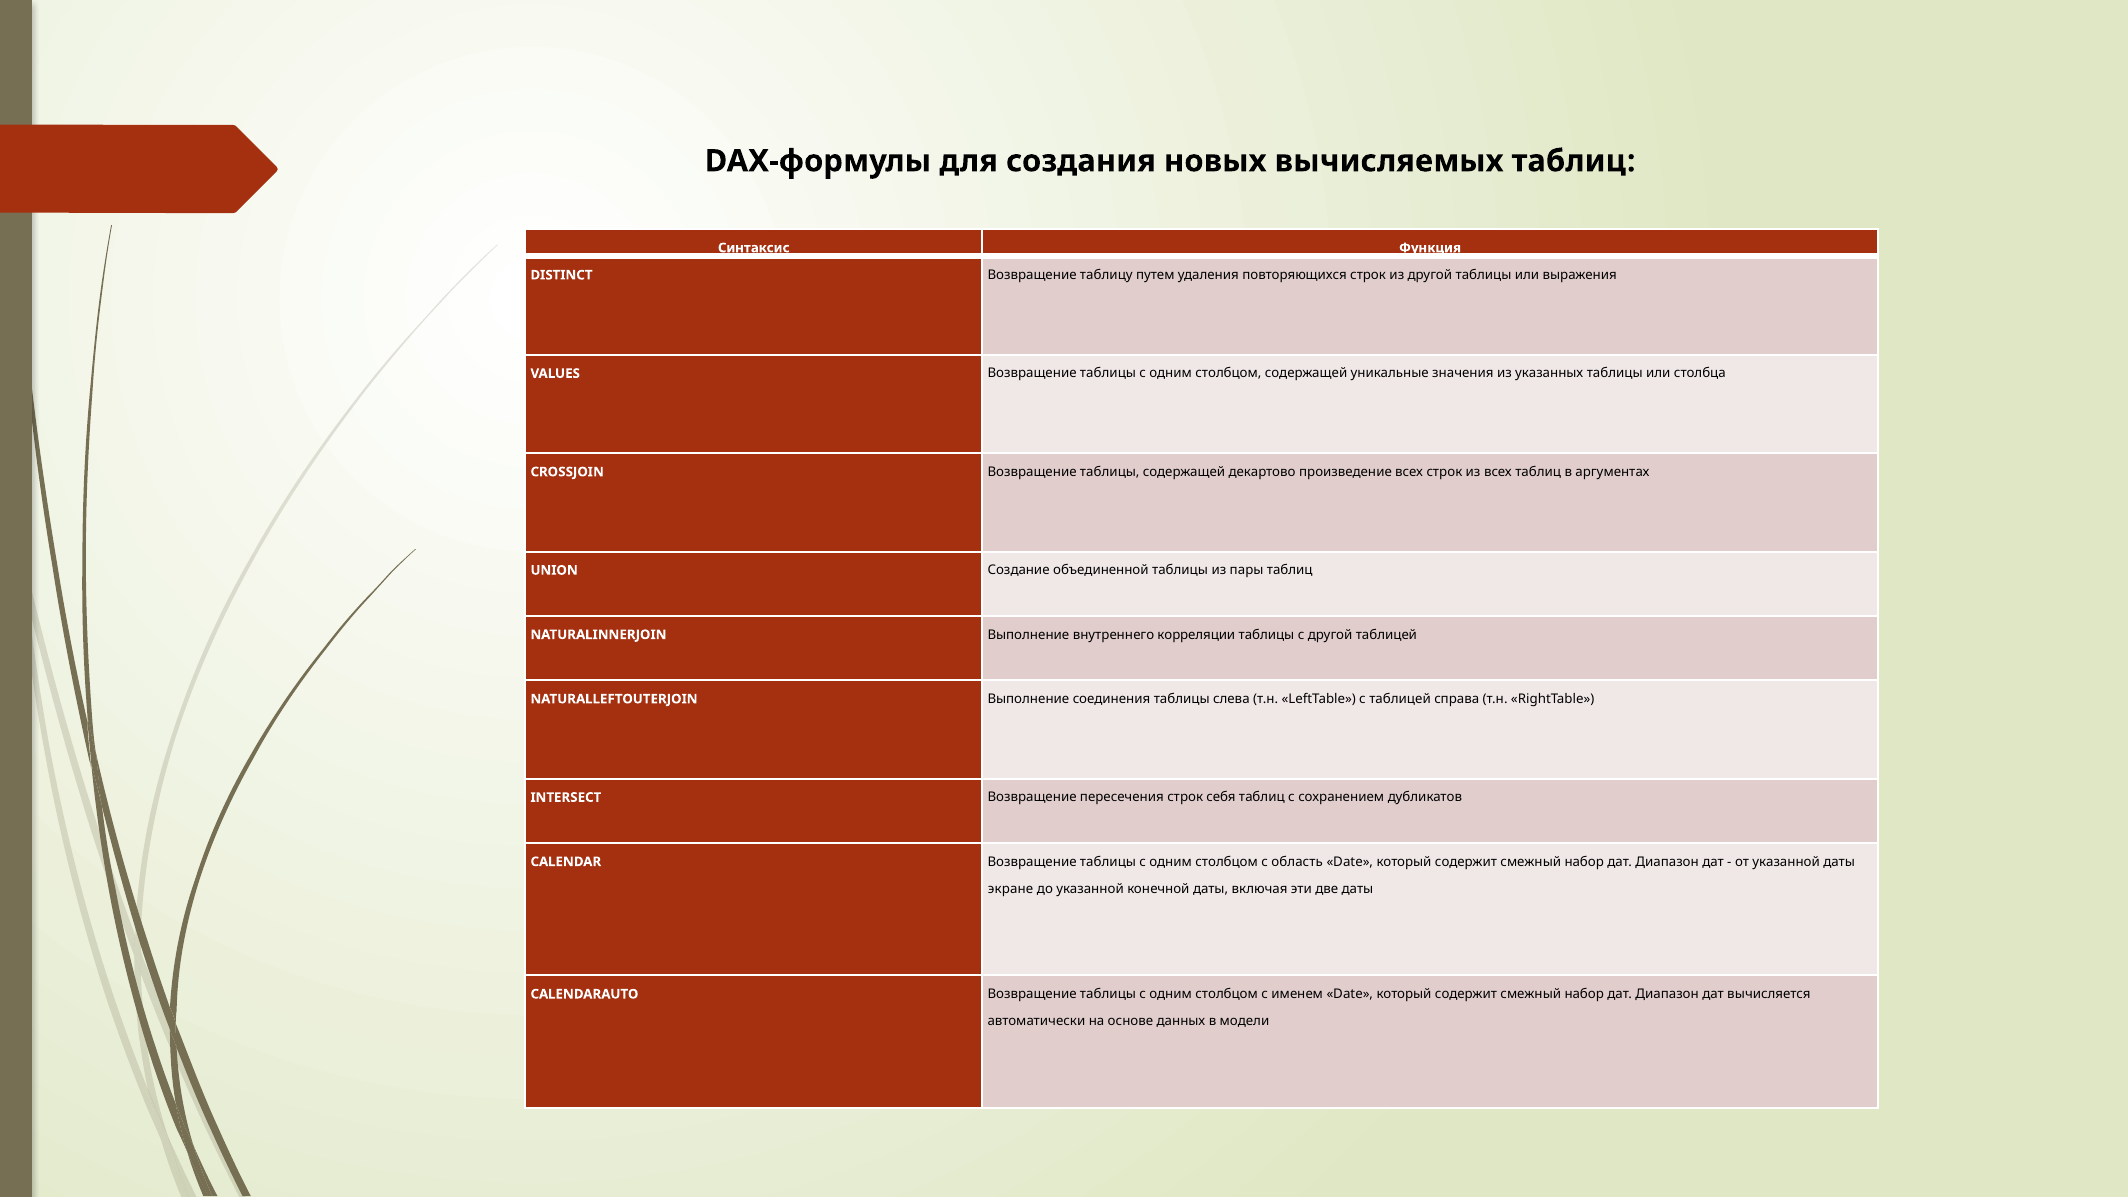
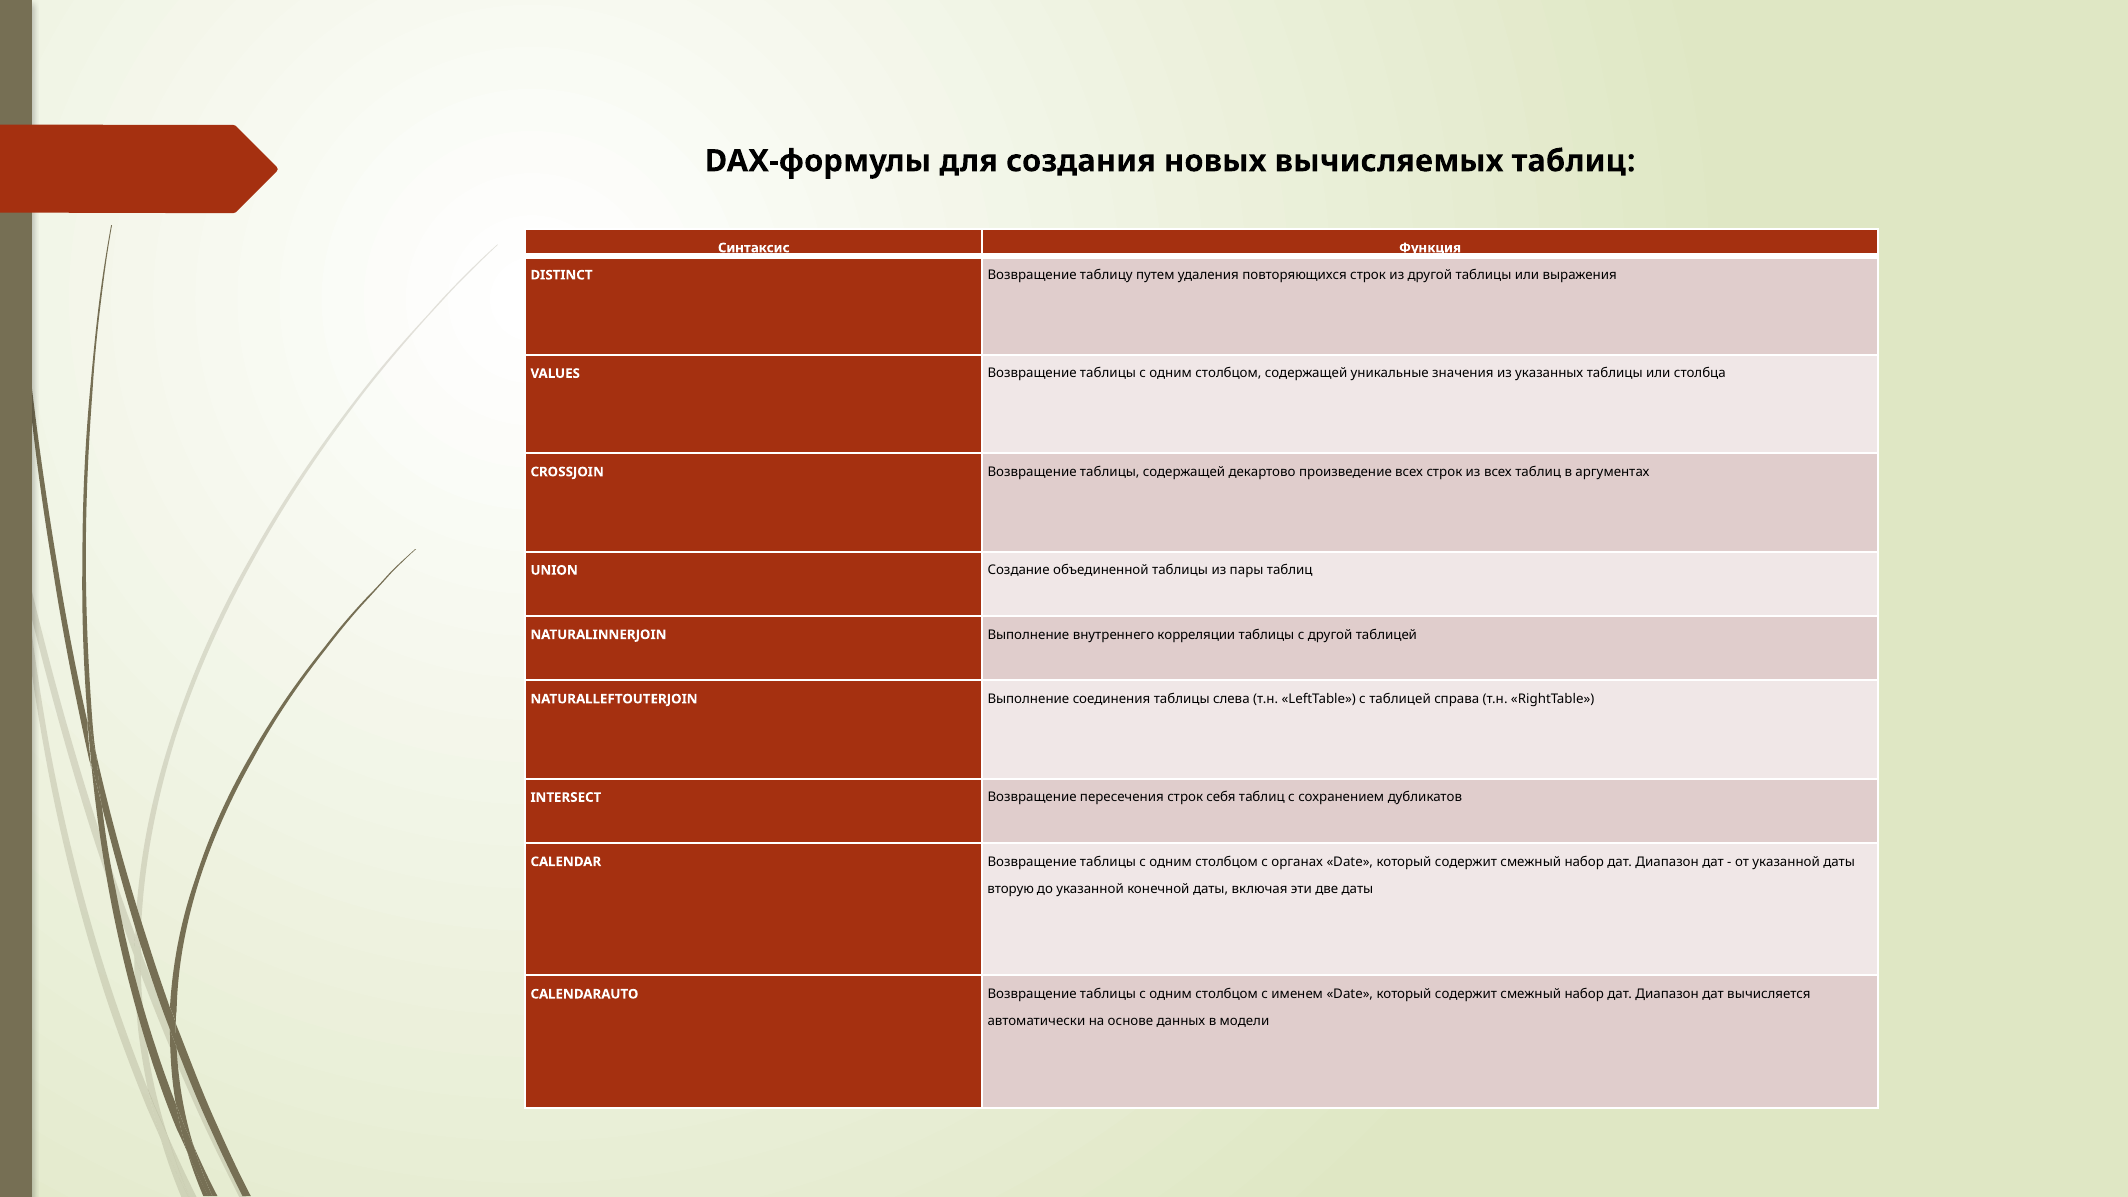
область: область -> органах (1297, 862)
экране: экране -> вторую (1011, 889)
